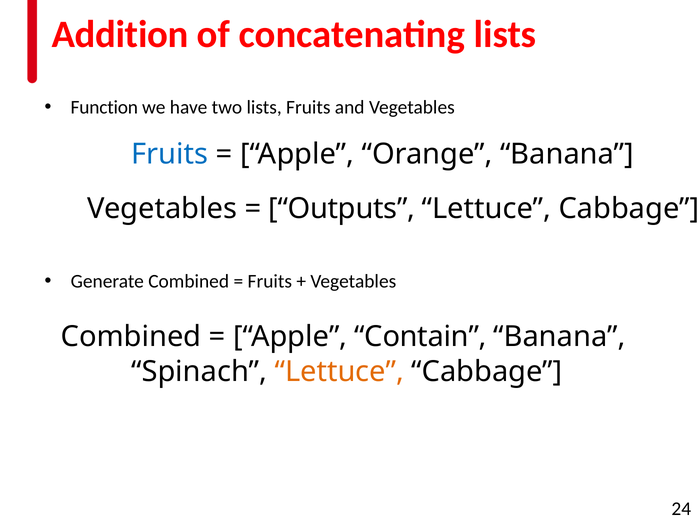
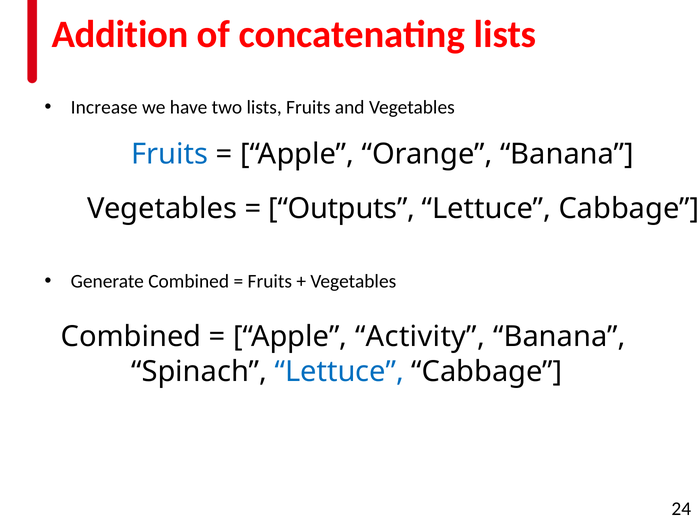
Function: Function -> Increase (104, 107)
Contain: Contain -> Activity (420, 337)
Lettuce colour: orange -> blue (339, 372)
